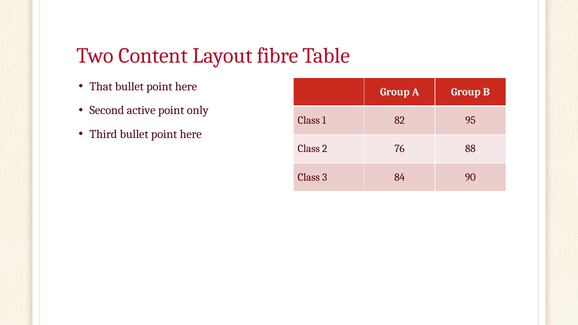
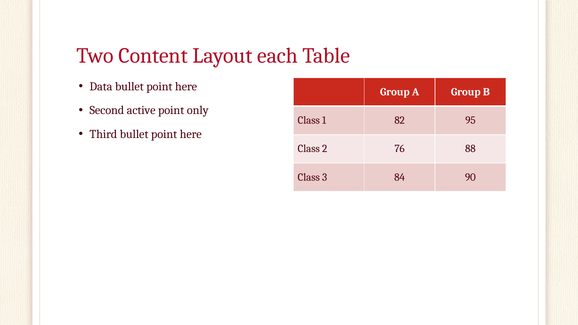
fibre: fibre -> each (278, 56)
That: That -> Data (101, 87)
